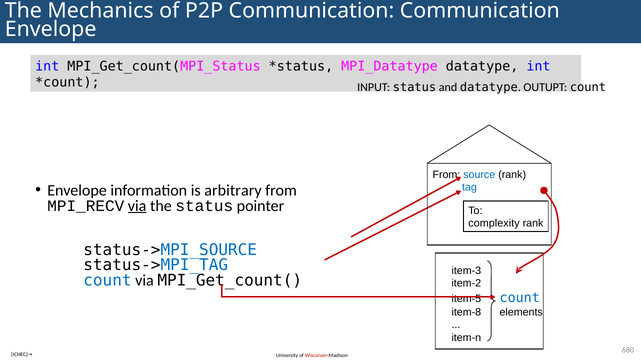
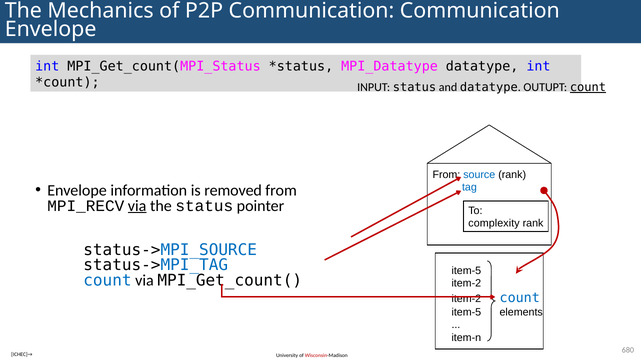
count underline: none -> present (588, 87)
arbitrary: arbitrary -> removed (233, 191)
item-3: item-3 -> item-5 (466, 271)
item-5: item-5 -> item-2 (466, 299)
item-8: item-8 -> item-5 (466, 313)
